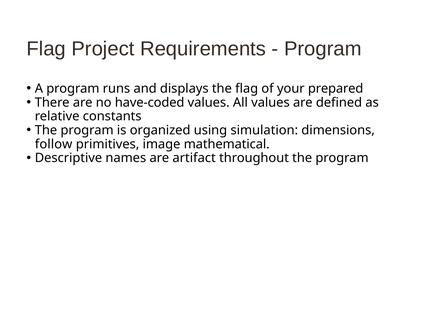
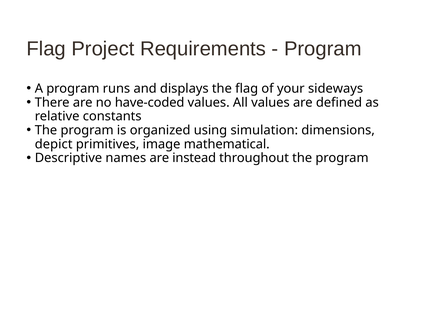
prepared: prepared -> sideways (336, 89)
follow: follow -> depict (54, 144)
artifact: artifact -> instead (194, 158)
